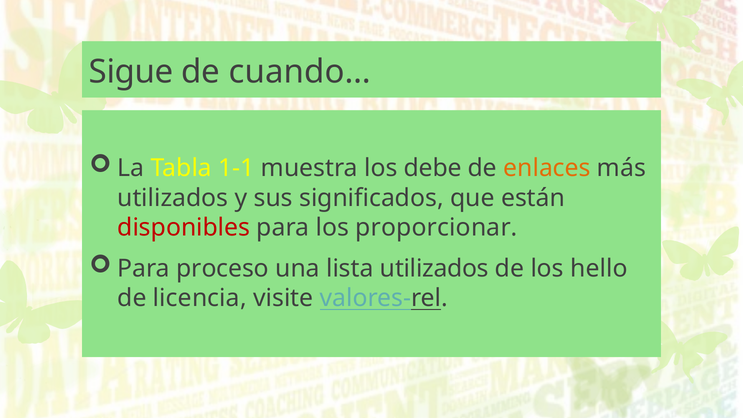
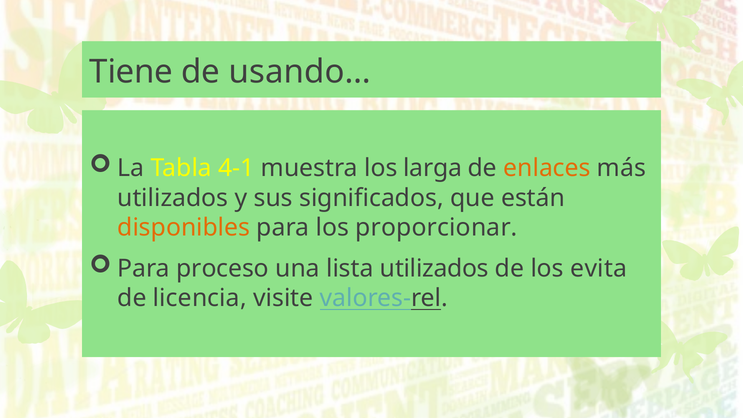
Sigue: Sigue -> Tiene (131, 72)
cuando…: cuando… -> usando… (300, 72)
1-1: 1-1 -> 4-1 (236, 168)
debe: debe -> larga (433, 168)
disponibles colour: red -> orange (184, 228)
hello: hello -> evita (599, 269)
